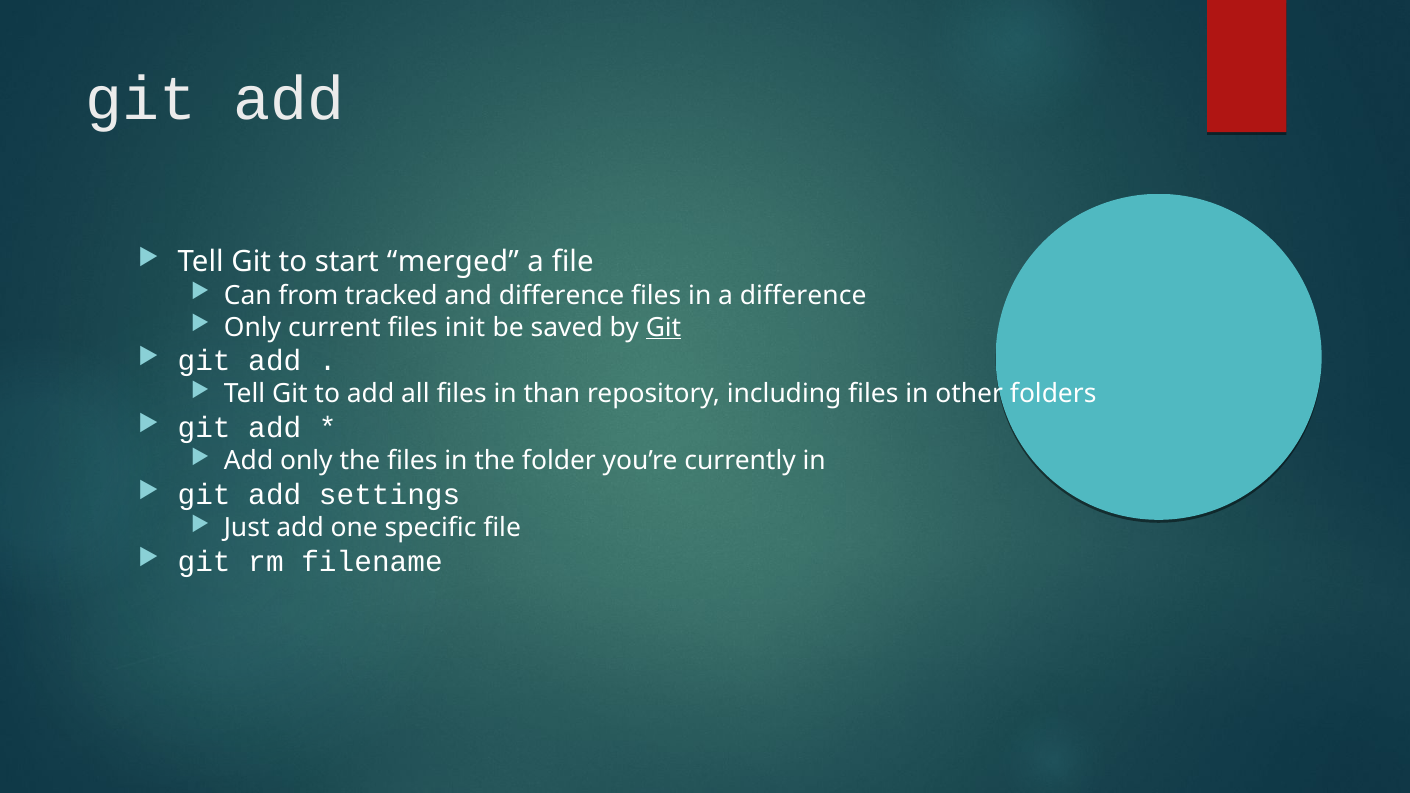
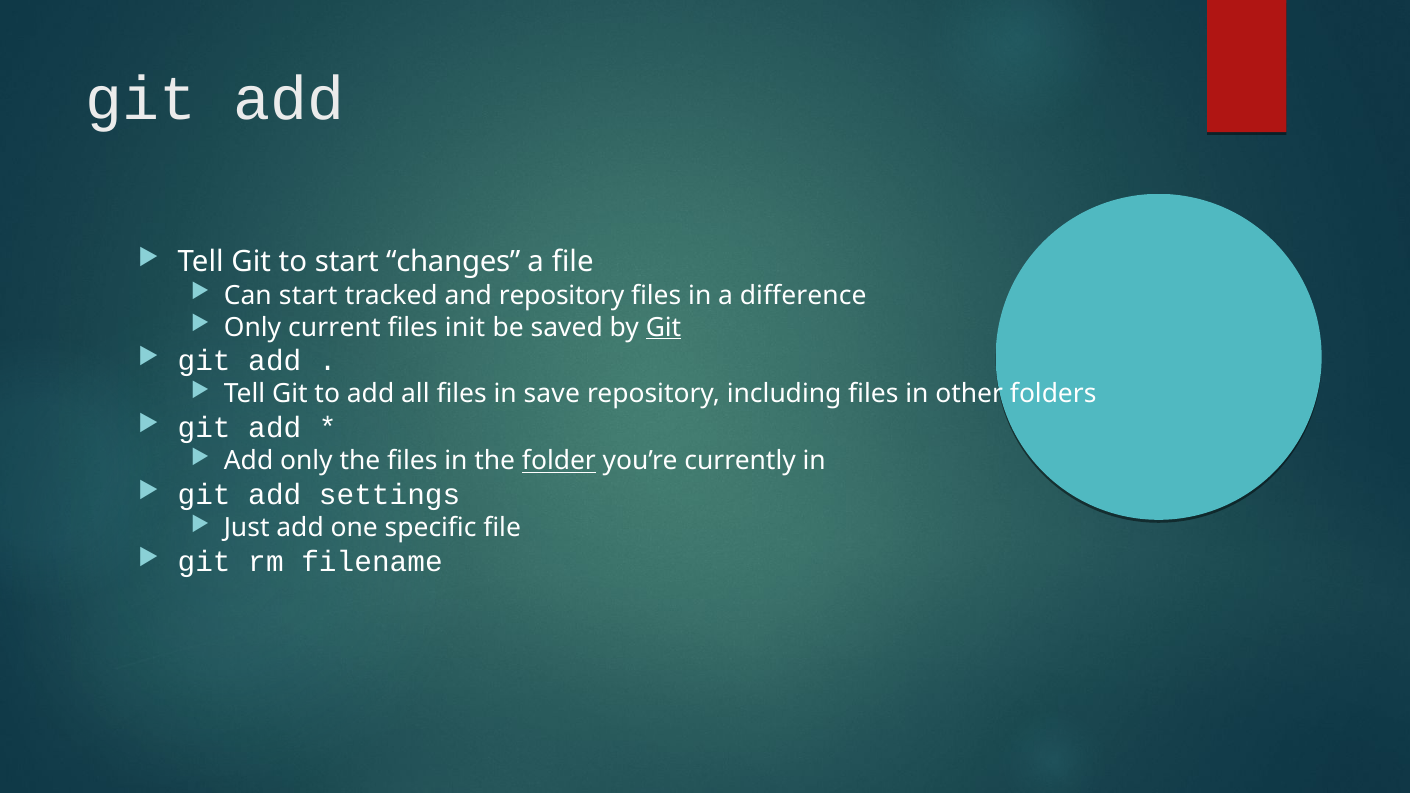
merged: merged -> changes (453, 262)
Can from: from -> start (308, 296)
and difference: difference -> repository (562, 296)
than: than -> save (552, 394)
folder underline: none -> present (559, 461)
